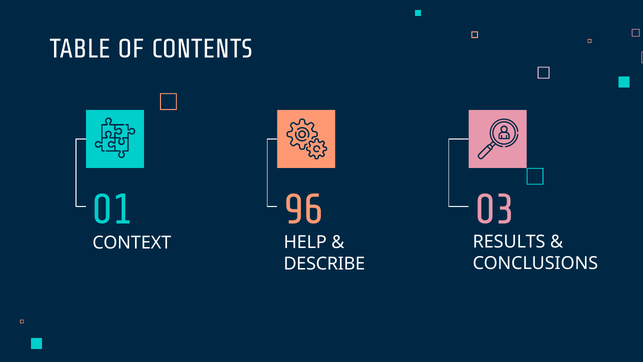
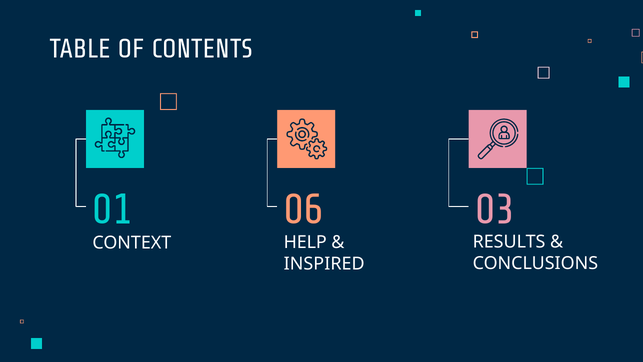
96: 96 -> 06 (304, 209)
DESCRIBE: DESCRIBE -> INSPIRED (324, 264)
